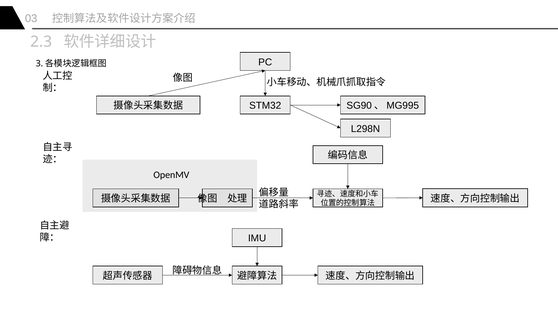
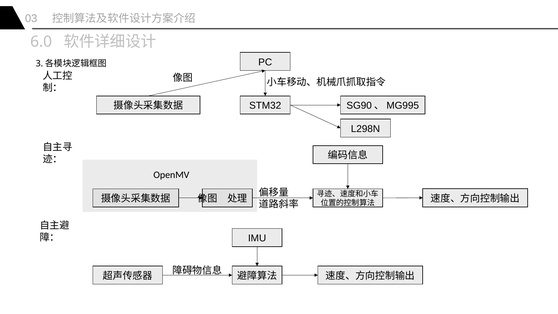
2.3: 2.3 -> 6.0 (41, 42)
